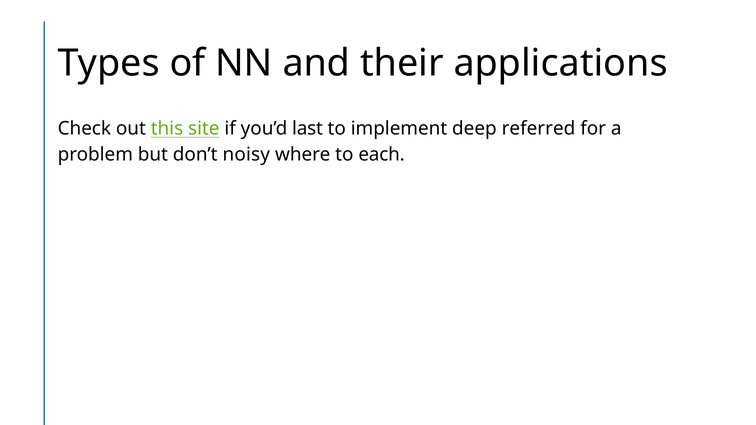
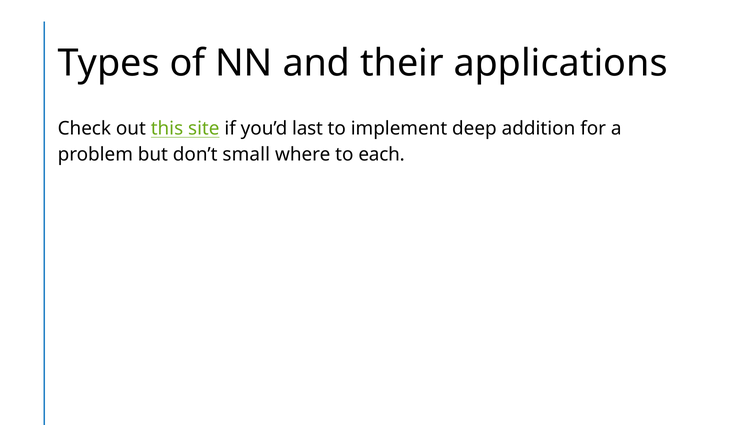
referred: referred -> addition (538, 129)
noisy: noisy -> small (246, 155)
